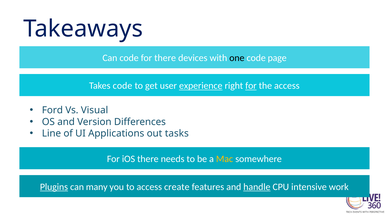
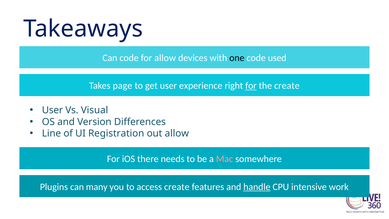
for there: there -> allow (165, 58)
page: page -> used (277, 58)
Takes code: code -> page (122, 86)
experience underline: present -> none (201, 86)
the access: access -> create (287, 86)
Ford: Ford -> User (52, 110)
Applications: Applications -> Registration (116, 133)
out tasks: tasks -> allow (177, 133)
Mac colour: yellow -> pink (225, 159)
Plugins underline: present -> none (54, 187)
